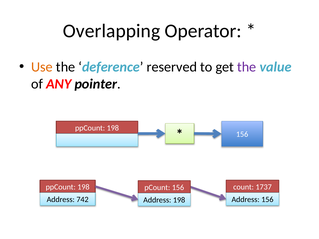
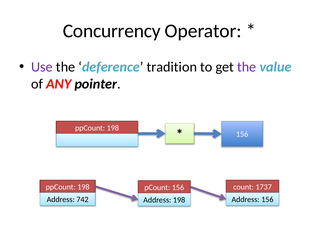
Overlapping: Overlapping -> Concurrency (112, 31)
Use colour: orange -> purple (42, 67)
reserved: reserved -> tradition (172, 67)
